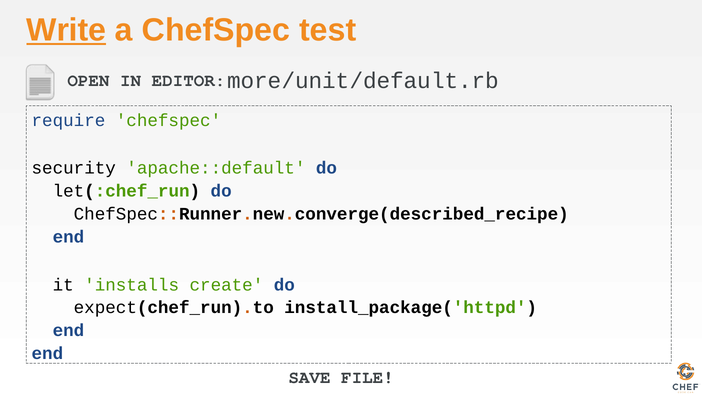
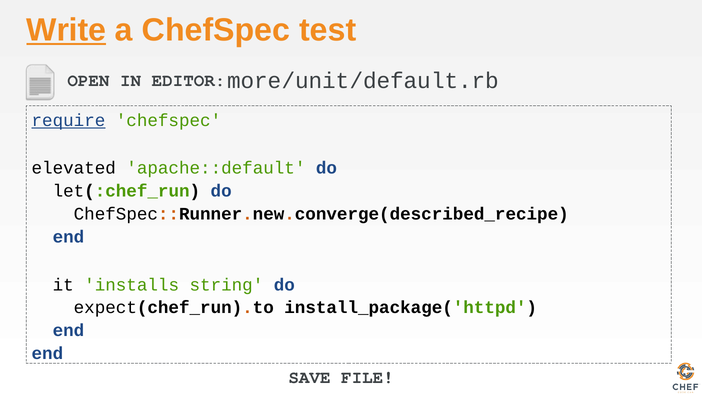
require underline: none -> present (68, 120)
security: security -> elevated (74, 168)
create: create -> string (226, 285)
